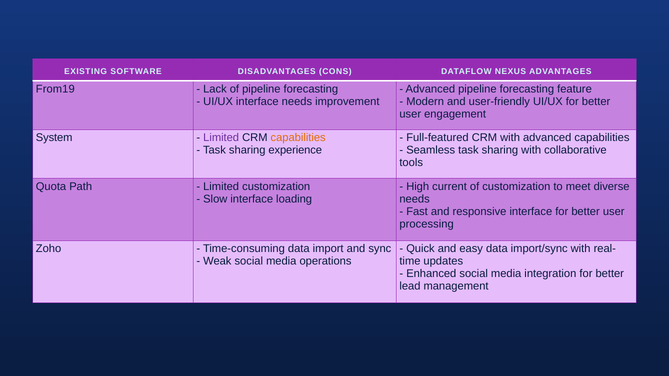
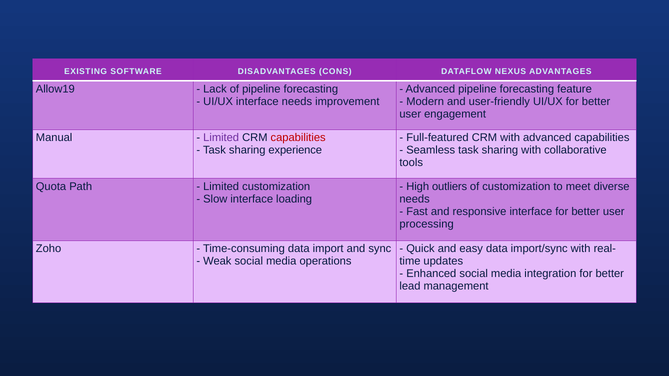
From19: From19 -> Allow19 (55, 89)
System: System -> Manual (54, 138)
capabilities colour: orange -> red (298, 138)
current: current -> outliers (450, 187)
